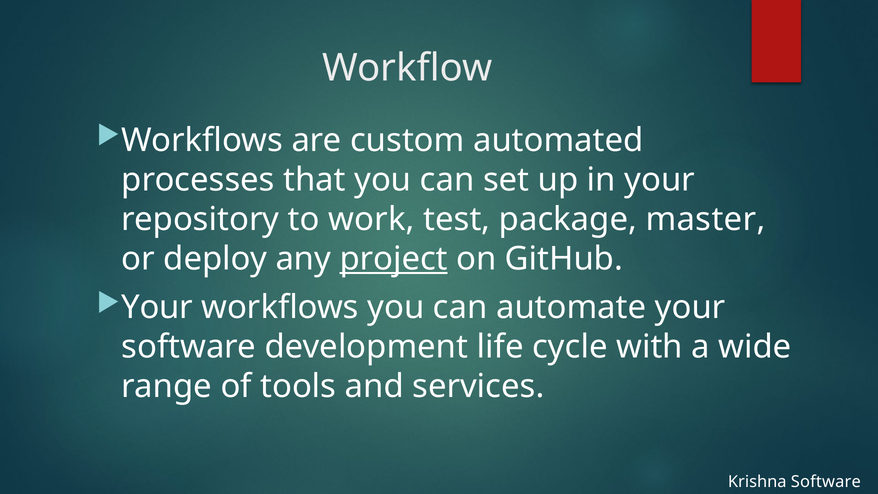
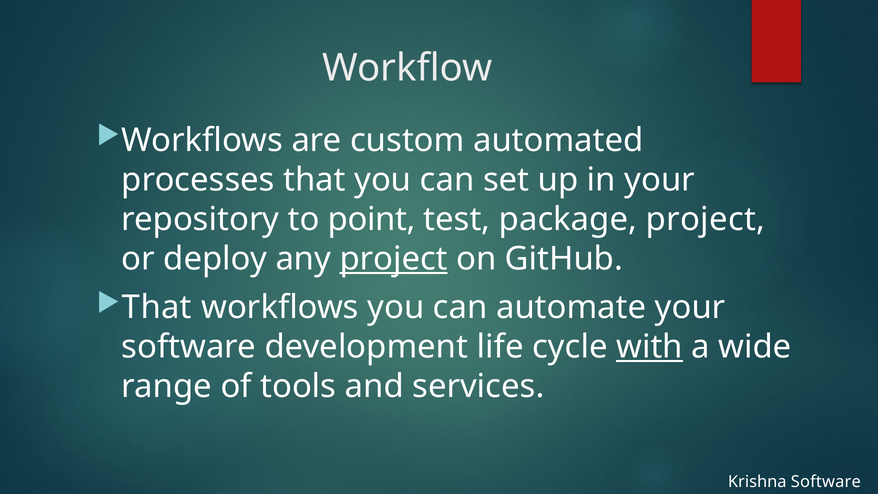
work: work -> point (372, 219)
package master: master -> project (705, 219)
Your: Your -> That (157, 307)
with underline: none -> present (649, 347)
